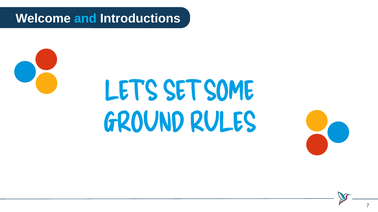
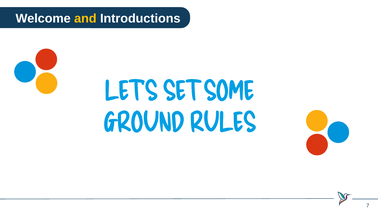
and colour: light blue -> yellow (85, 18)
